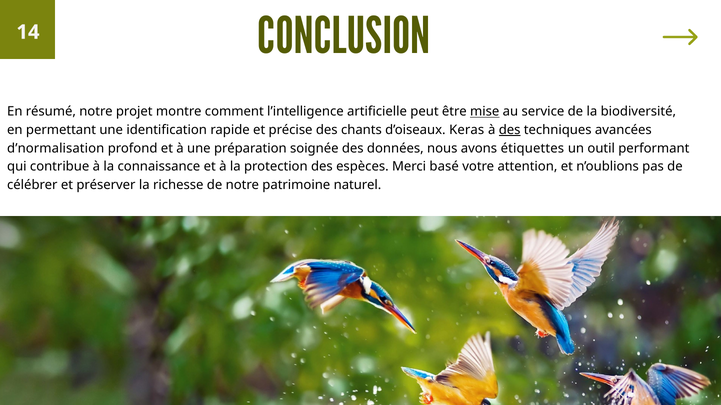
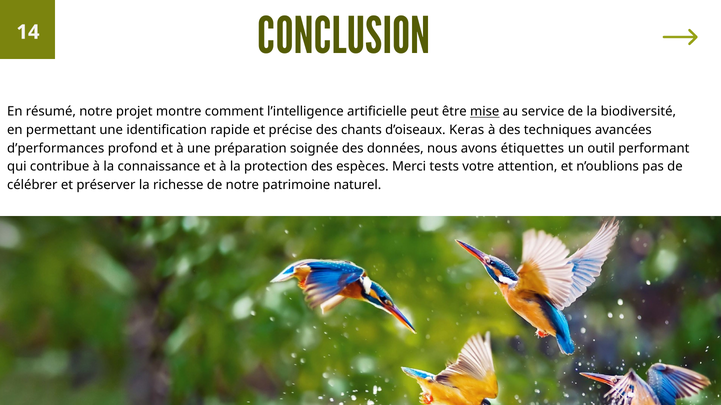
des underline: present -> none (510, 130)
d’normalisation: d’normalisation -> d’performances (56, 148)
basé: basé -> tests (444, 167)
